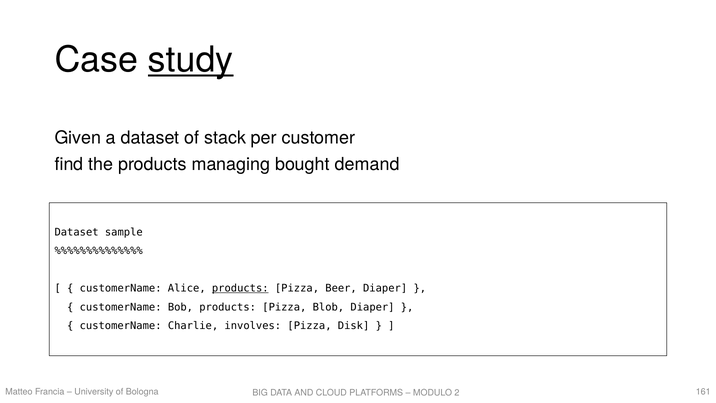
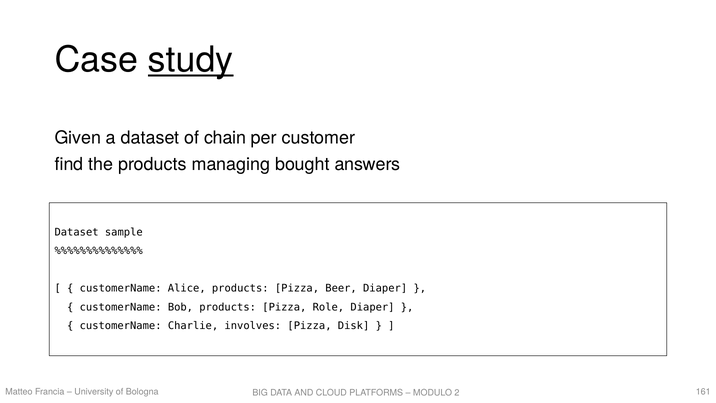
stack: stack -> chain (225, 138)
demand: demand -> answers (367, 164)
products underline: present -> none (240, 288)
Blob: Blob -> Role (328, 307)
